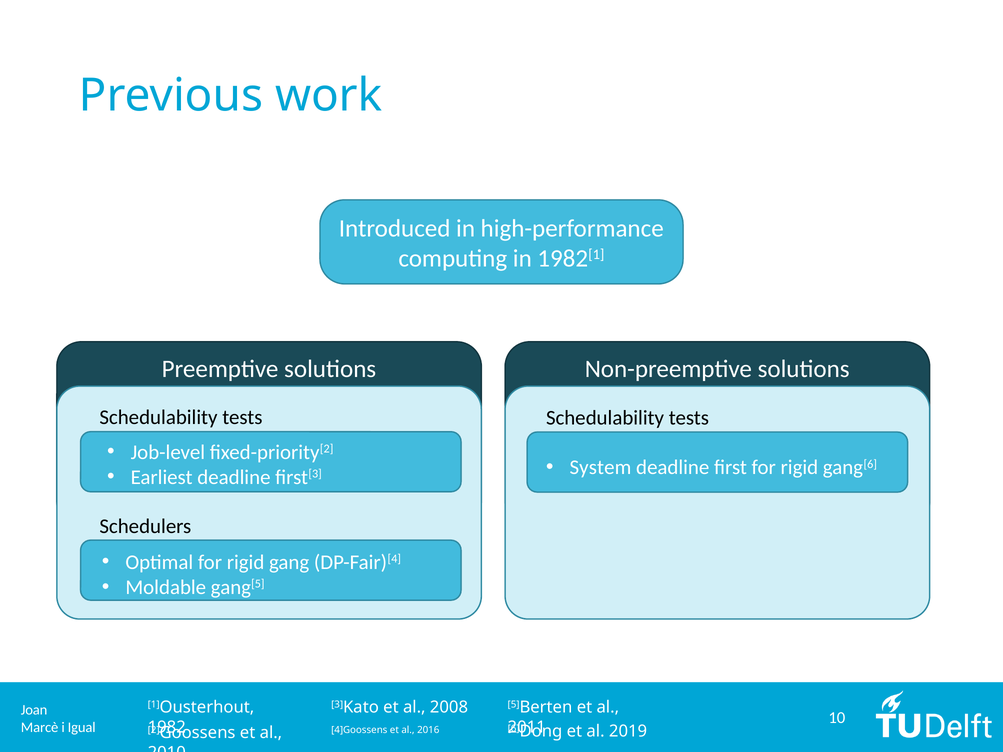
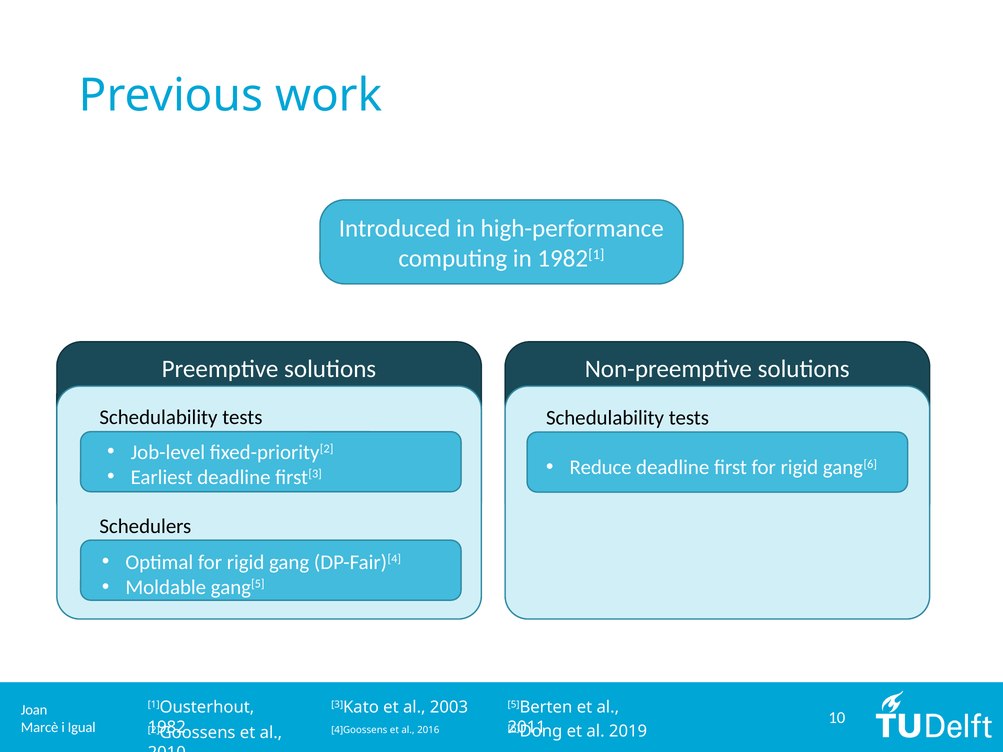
System: System -> Reduce (601, 468)
2008: 2008 -> 2003 (449, 707)
